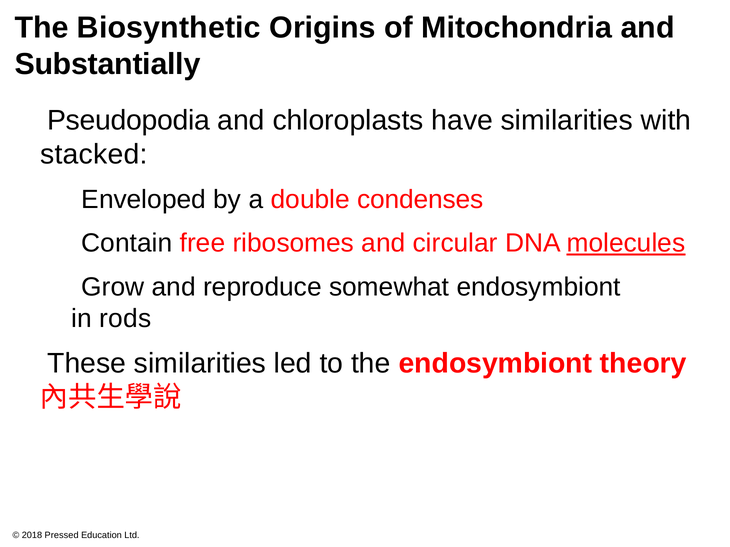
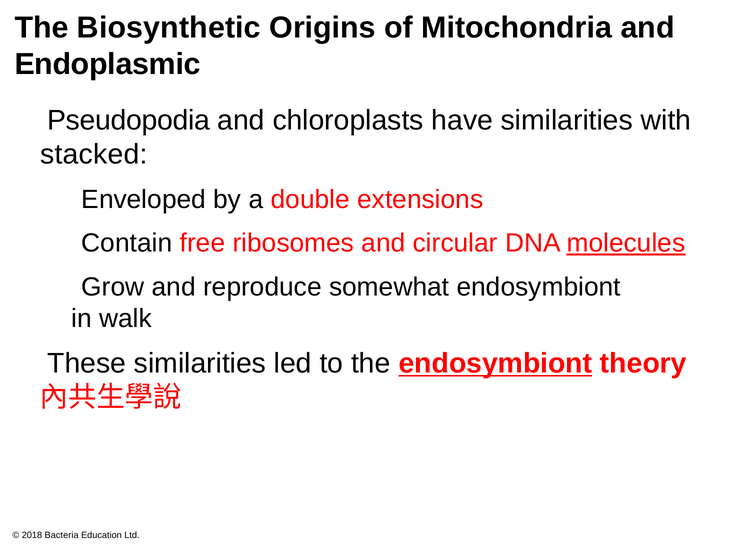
Substantially: Substantially -> Endoplasmic (108, 64)
condenses: condenses -> extensions (420, 200)
rods: rods -> walk (125, 319)
endosymbiont underline: none -> present (495, 364)
Pressed: Pressed -> Bacteria (62, 536)
